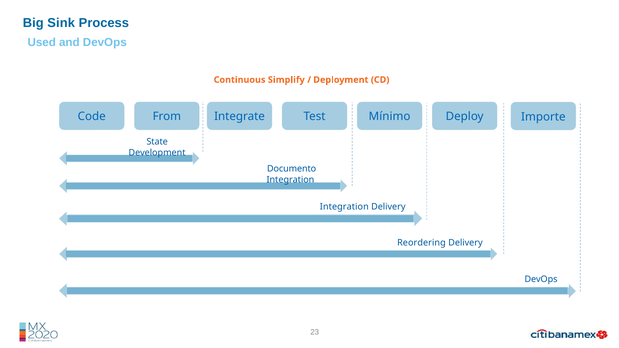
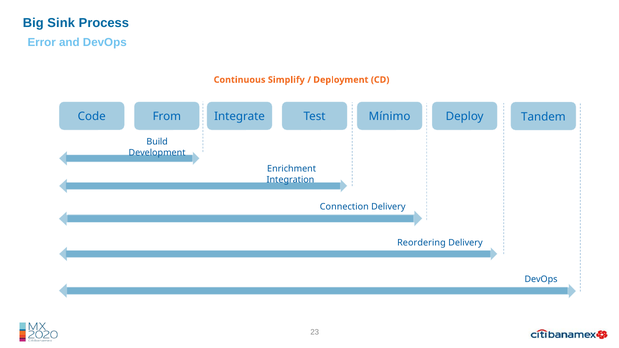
Used: Used -> Error (42, 42)
Importe: Importe -> Tandem (543, 117)
State: State -> Build (157, 142)
Documento: Documento -> Enrichment (292, 169)
Integration: Integration -> Connection (344, 207)
